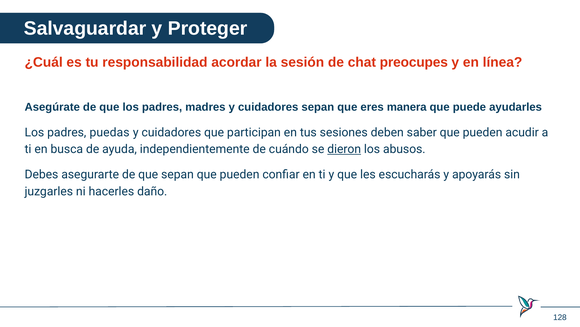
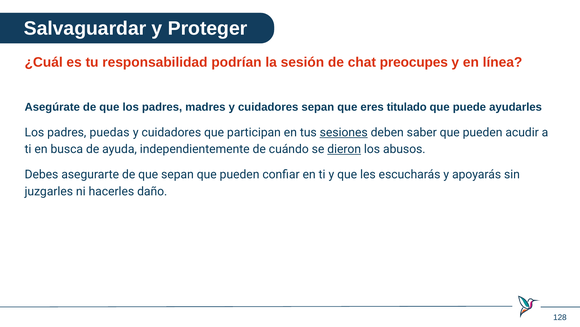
acordar: acordar -> podrían (236, 62)
manera: manera -> titulado (407, 107)
sesiones underline: none -> present (344, 132)
